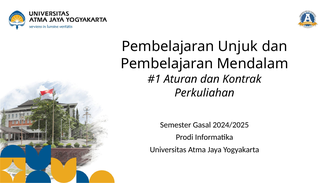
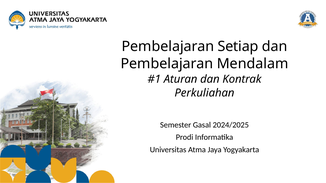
Unjuk: Unjuk -> Setiap (238, 46)
